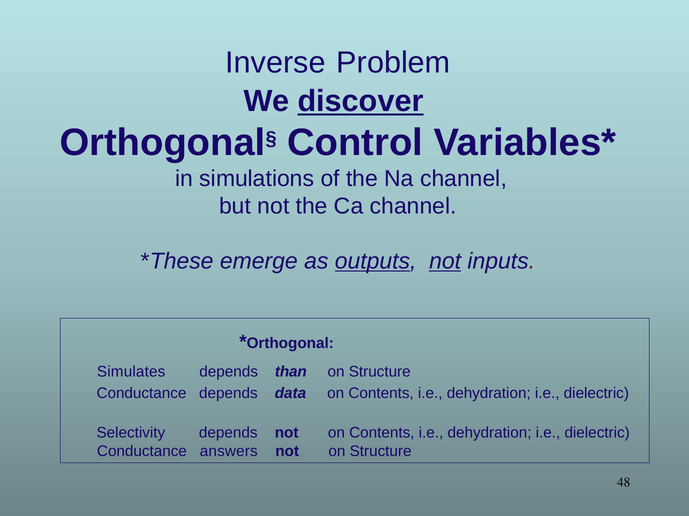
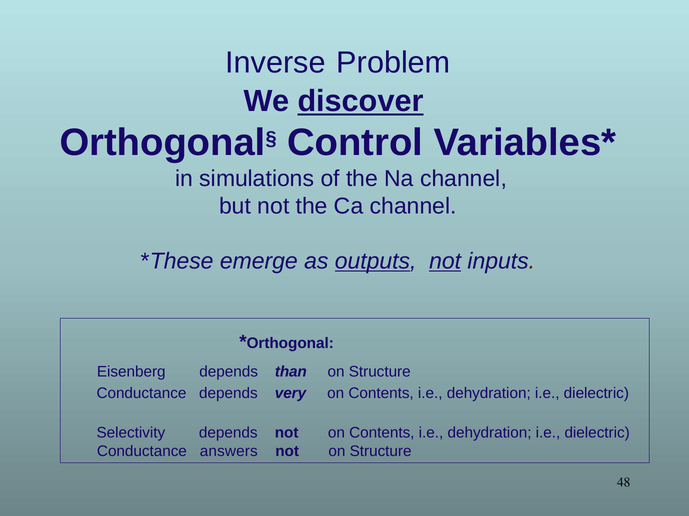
Simulates: Simulates -> Eisenberg (131, 372)
data: data -> very (290, 394)
